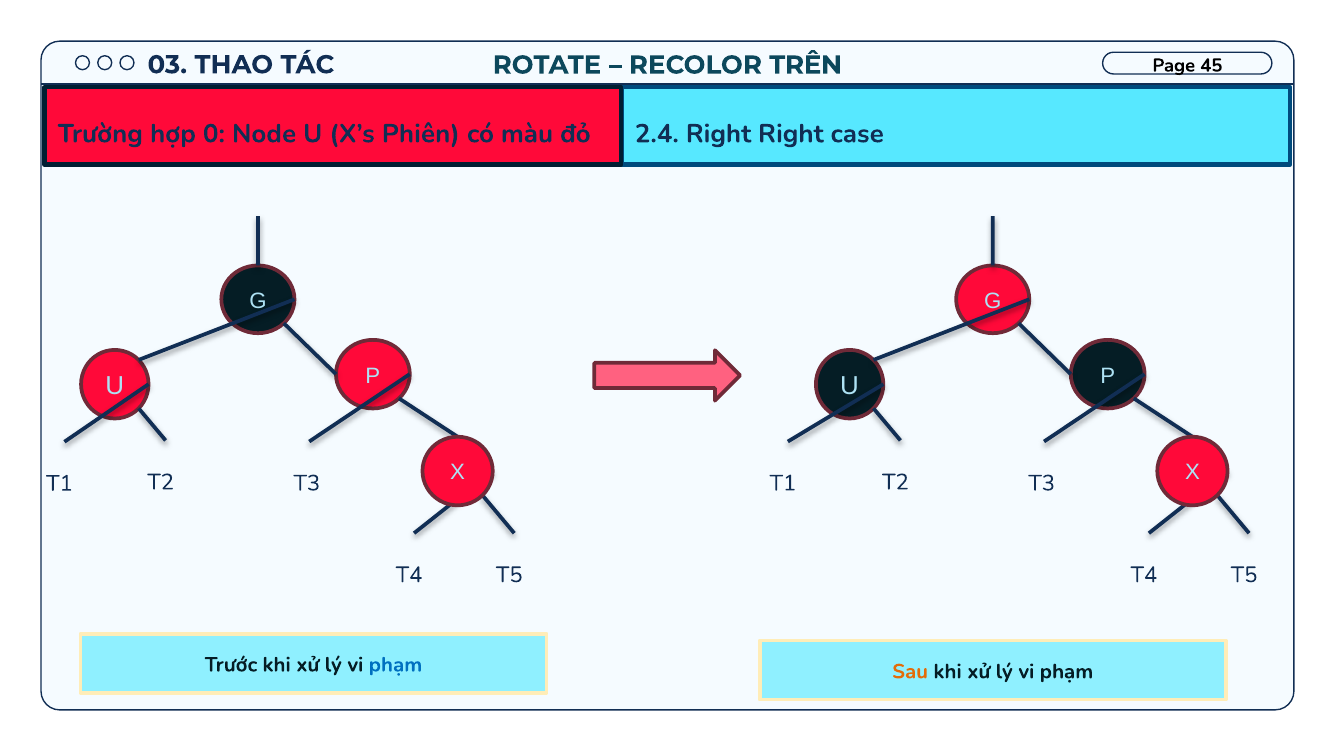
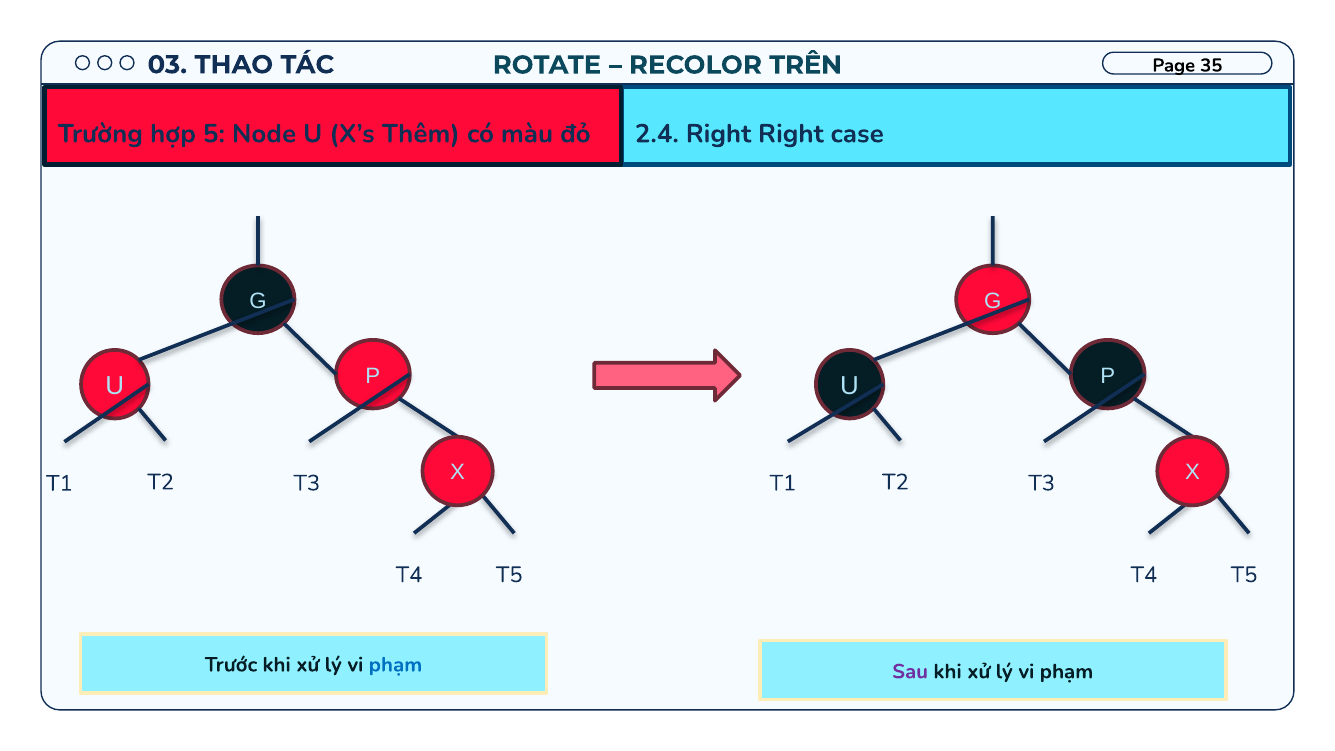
45: 45 -> 35 (1211, 65)
0: 0 -> 5 (214, 134)
Phiên: Phiên -> Thêm (421, 134)
Sau colour: orange -> purple (910, 671)
